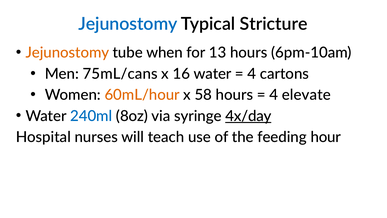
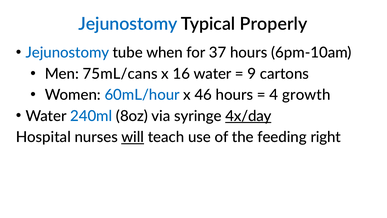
Stricture: Stricture -> Properly (274, 24)
Jejunostomy colour: orange -> blue (67, 53)
13: 13 -> 37 (218, 53)
4: 4 -> 9 (252, 74)
60mL/hour colour: orange -> blue (142, 95)
58: 58 -> 46 (203, 95)
elevate: elevate -> growth (306, 95)
will underline: none -> present (133, 137)
hour: hour -> right (326, 137)
